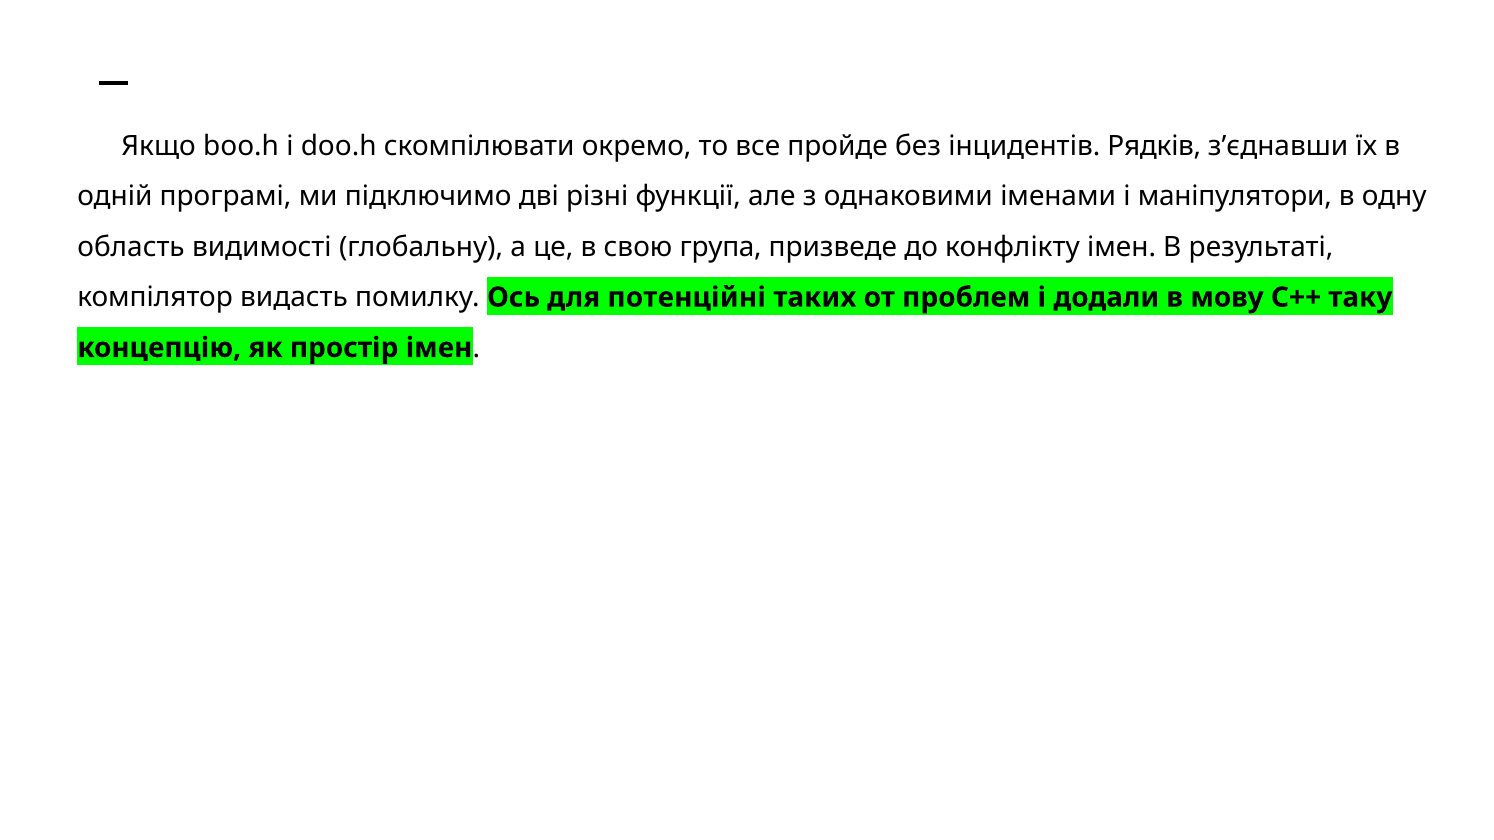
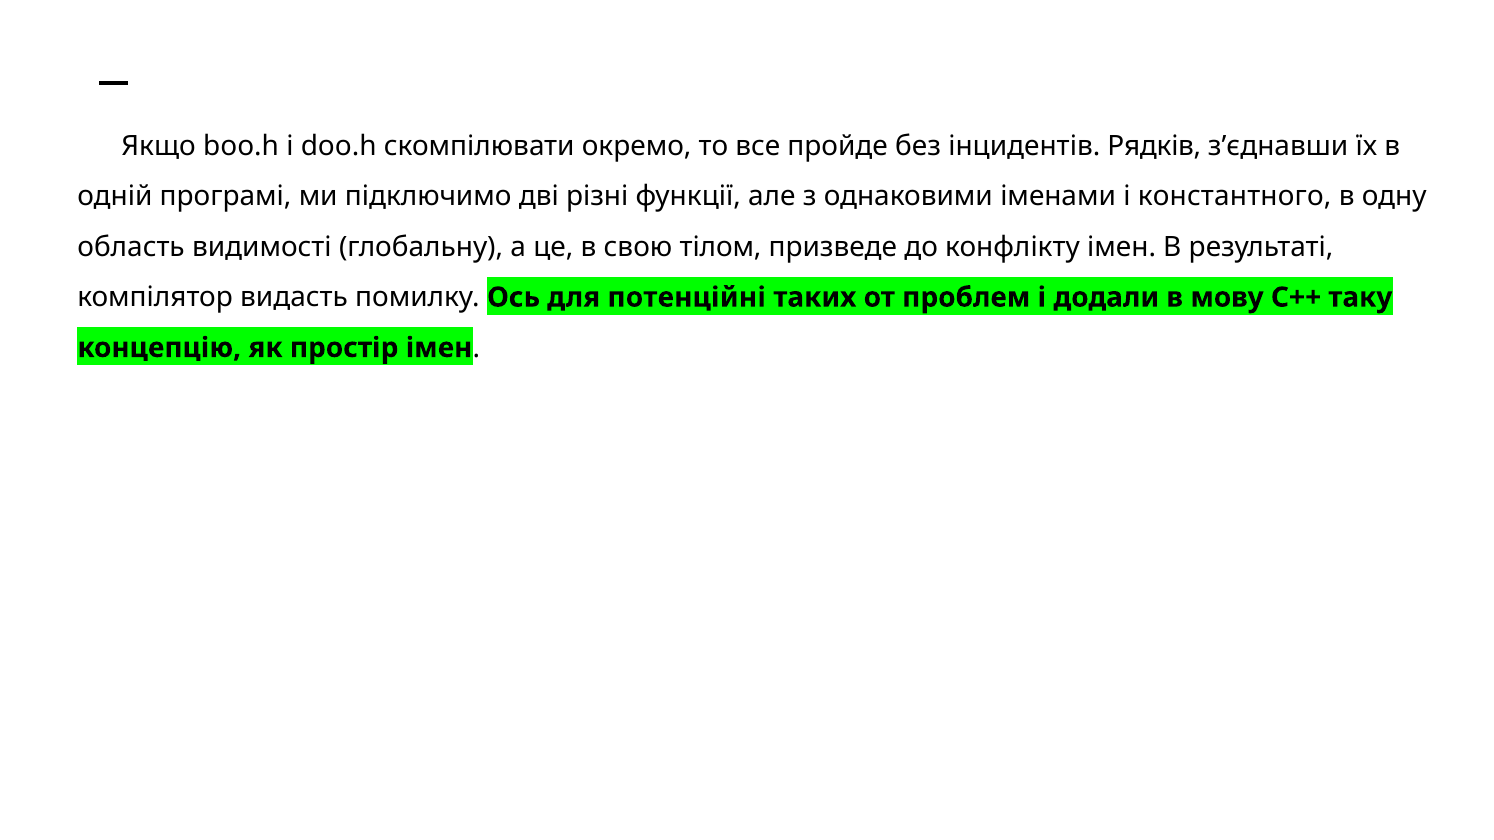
маніпулятори: маніпулятори -> константного (1235, 197)
група: група -> тілом (721, 247)
